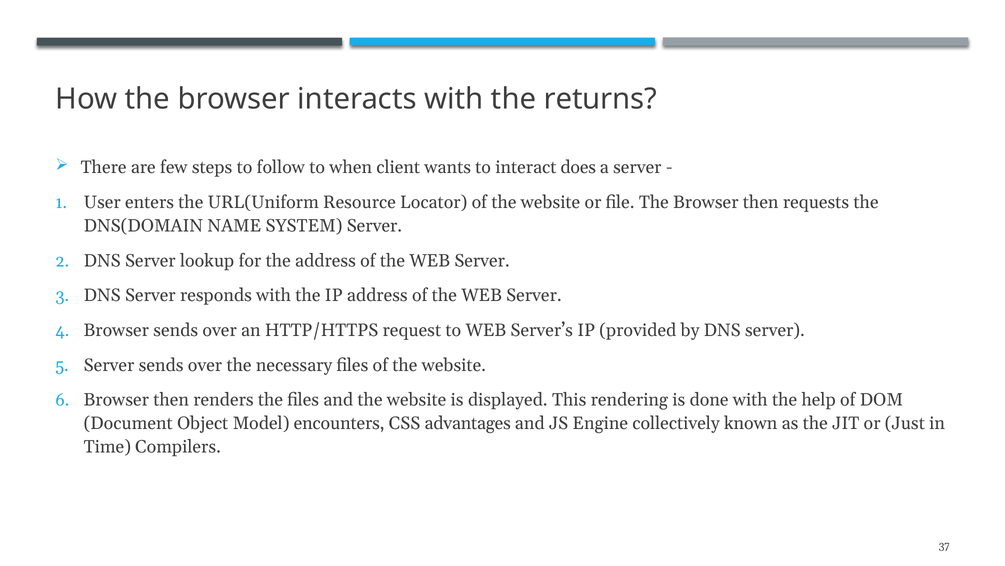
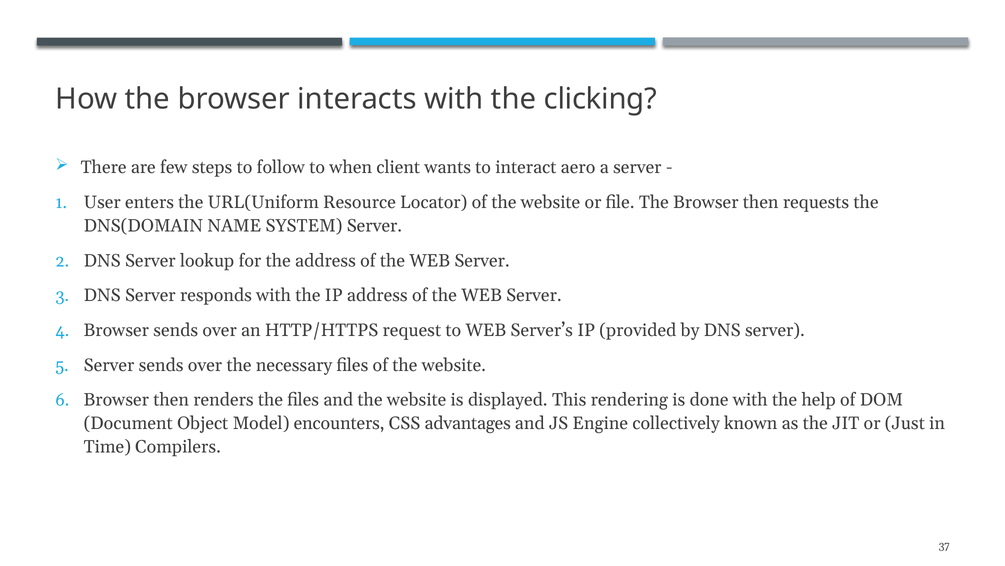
returns: returns -> clicking (600, 99)
does: does -> aero (578, 167)
